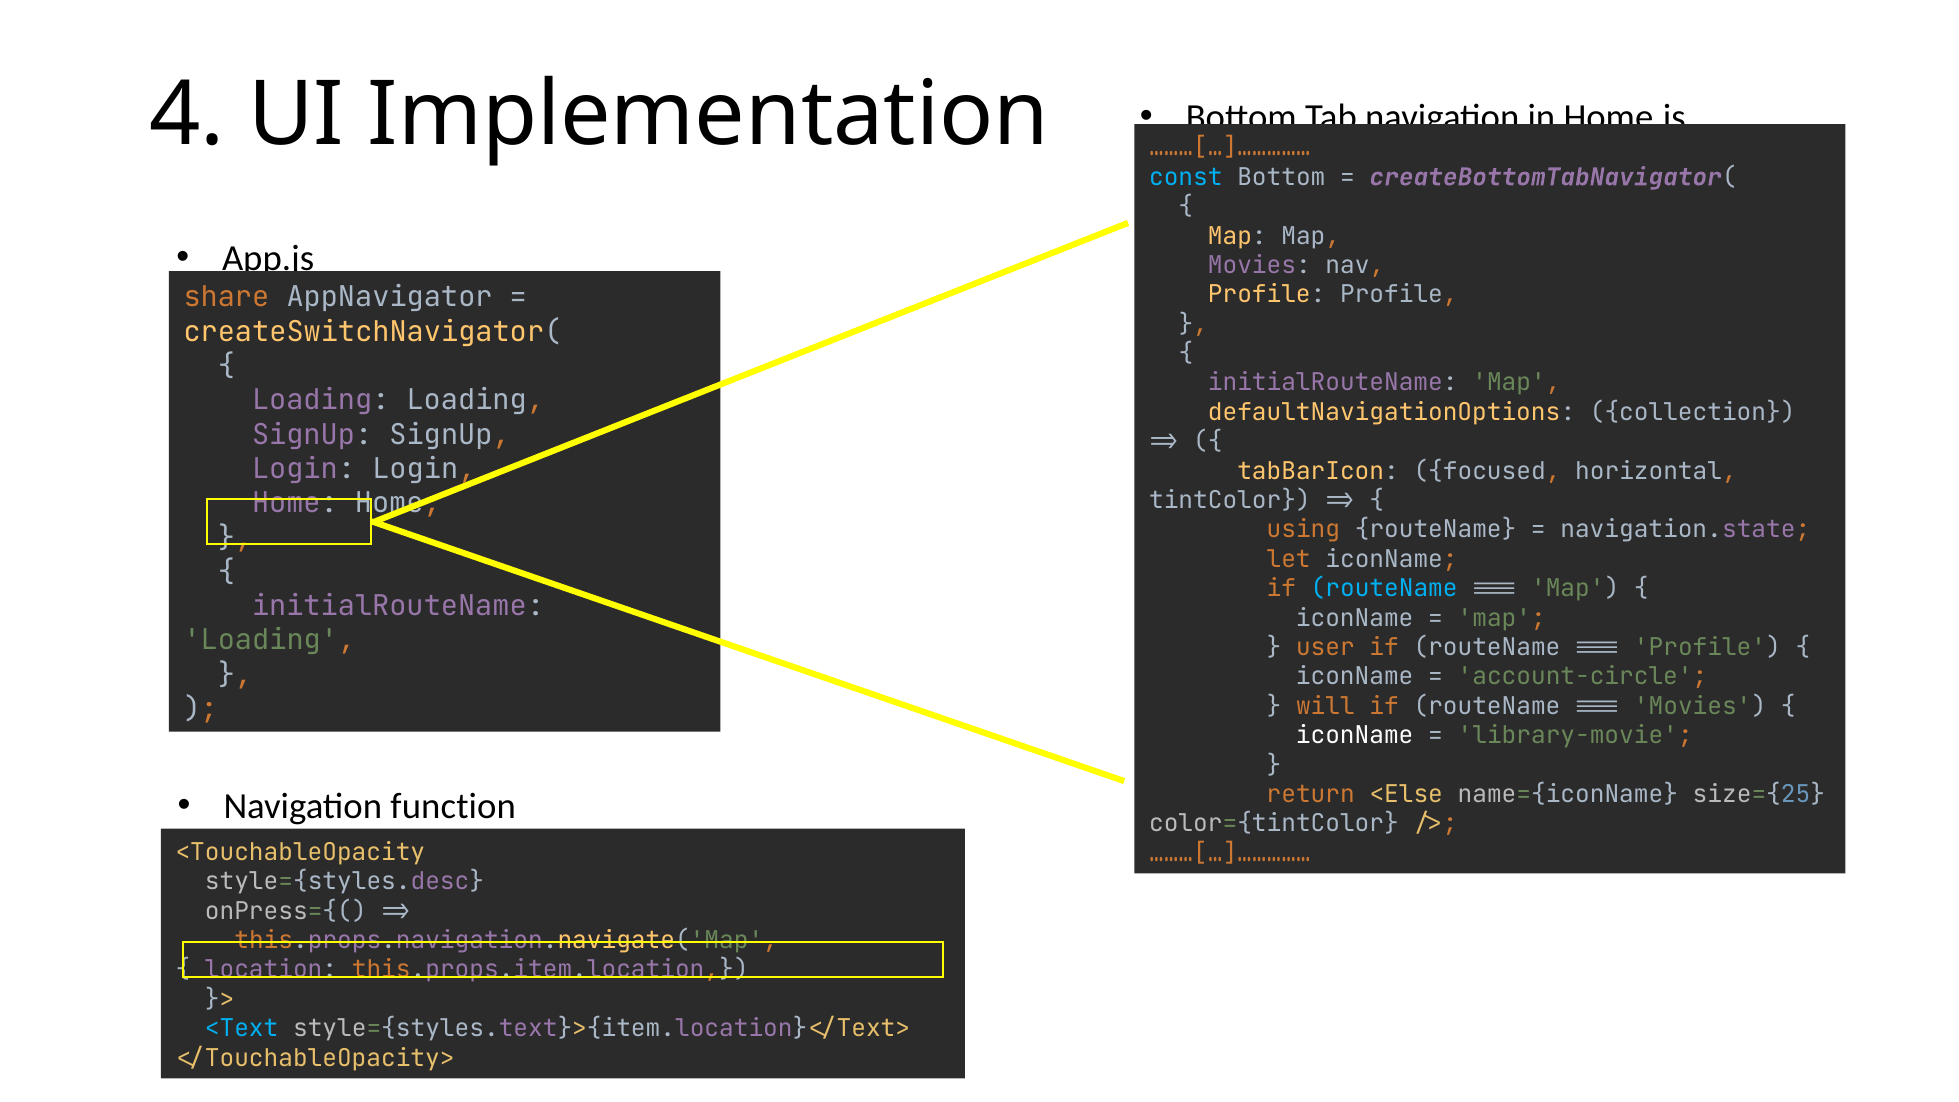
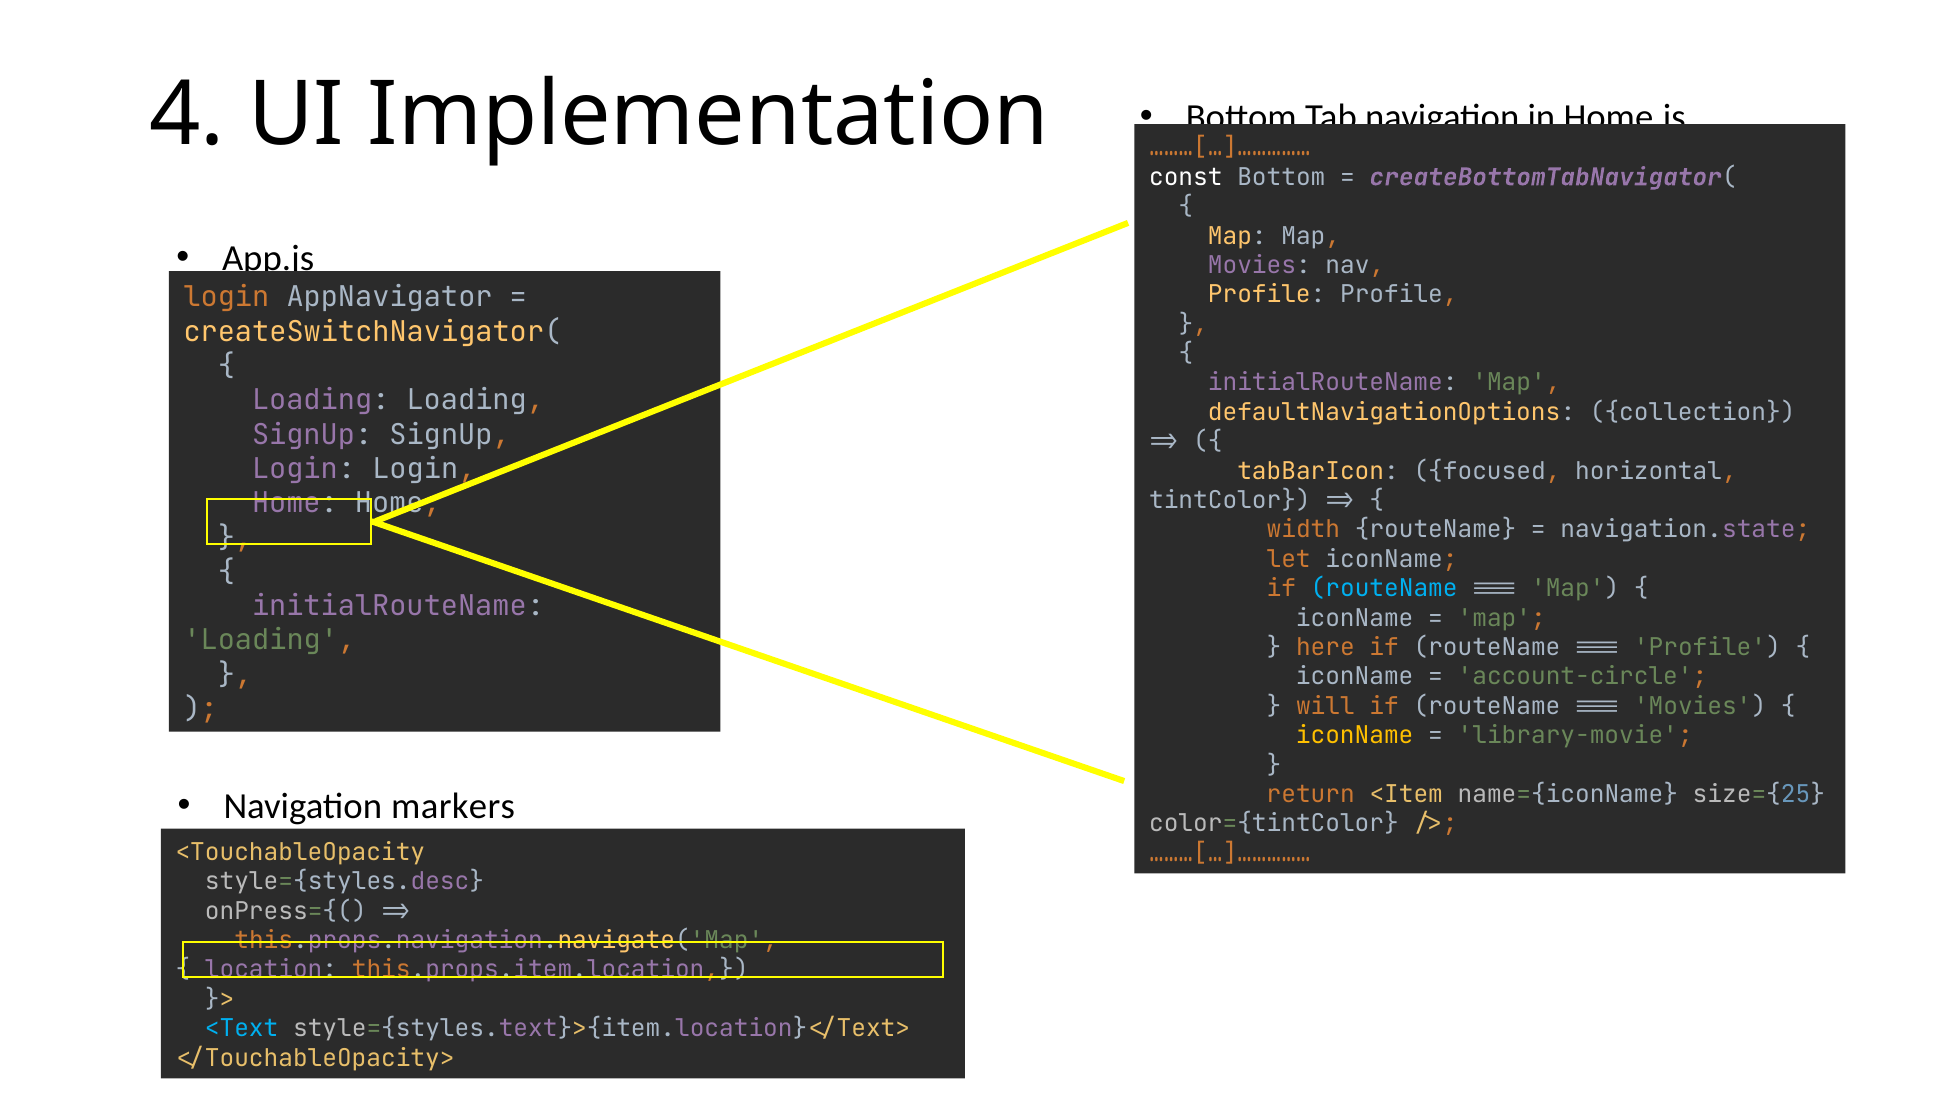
const colour: light blue -> white (1186, 177)
share: share -> login (226, 297)
using: using -> width (1303, 530)
user: user -> here (1325, 647)
iconName colour: white -> yellow (1355, 736)
<Else: <Else -> <Item (1406, 794)
function: function -> markers (453, 807)
